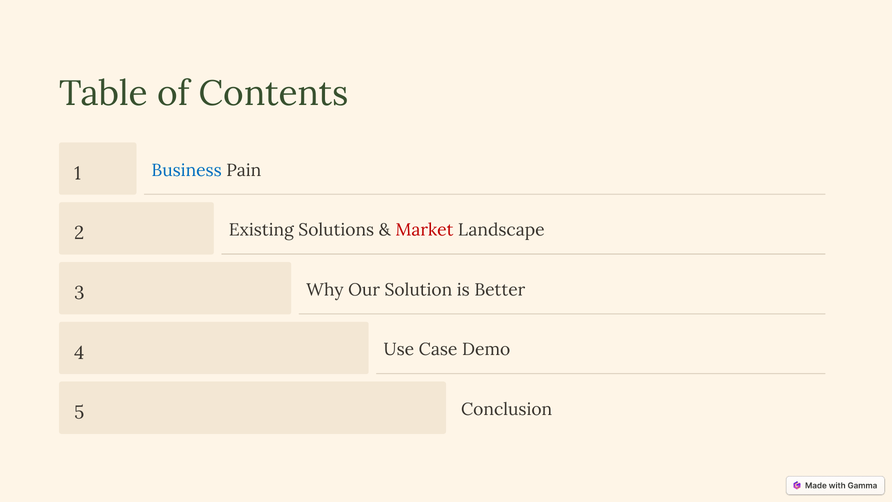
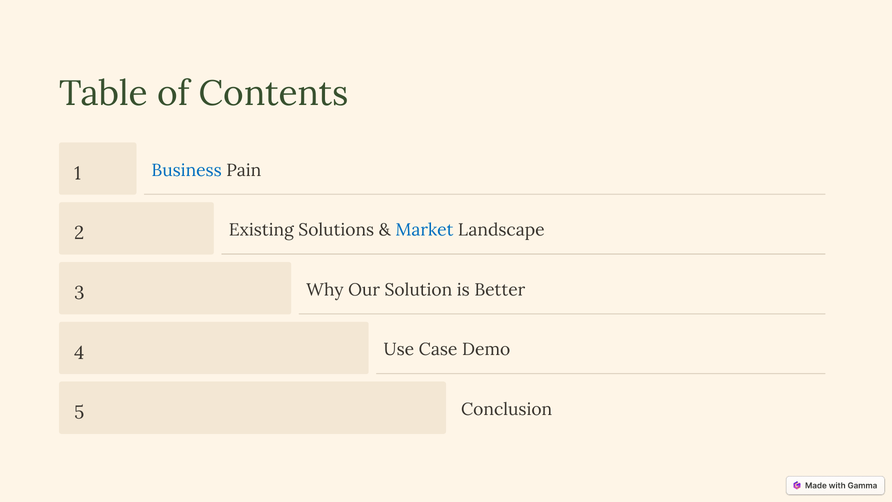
Market colour: red -> blue (424, 230)
